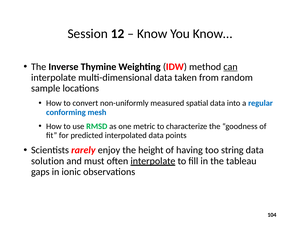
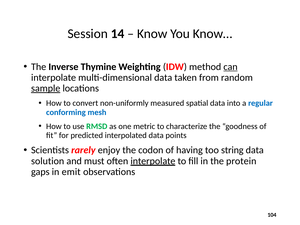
12: 12 -> 14 (118, 34)
sample underline: none -> present (46, 88)
height: height -> codon (151, 150)
tableau: tableau -> protein (241, 161)
ionic: ionic -> emit (71, 172)
